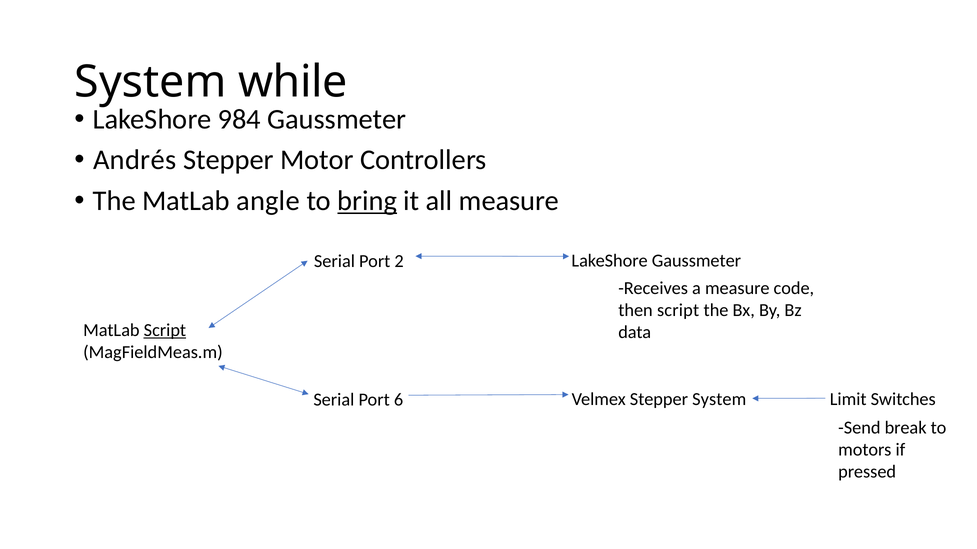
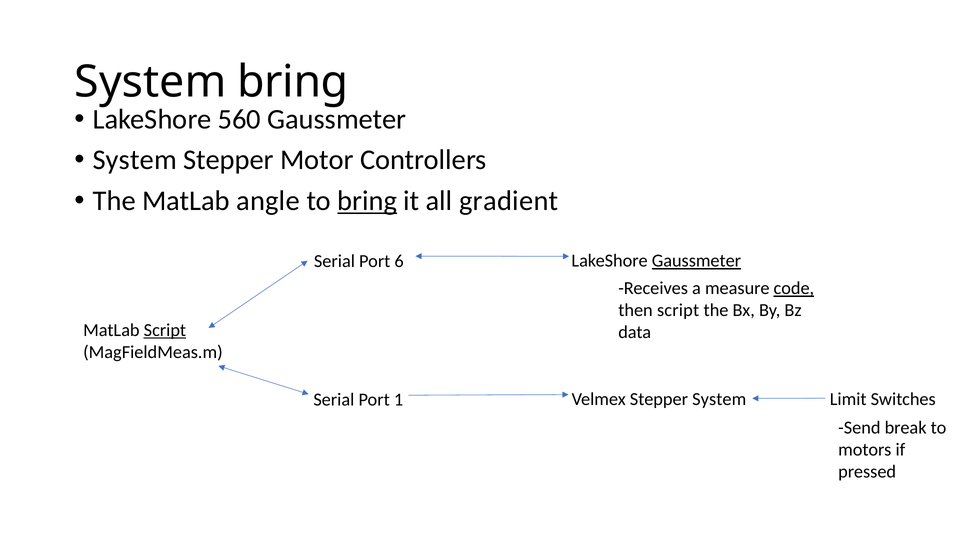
System while: while -> bring (293, 82)
984: 984 -> 560 (239, 119)
Andrés: Andrés -> System (135, 160)
all measure: measure -> gradient (509, 201)
Gaussmeter underline: none -> present (696, 261)
2: 2 -> 6 (399, 262)
code underline: none -> present (794, 289)
6: 6 -> 1 (399, 400)
